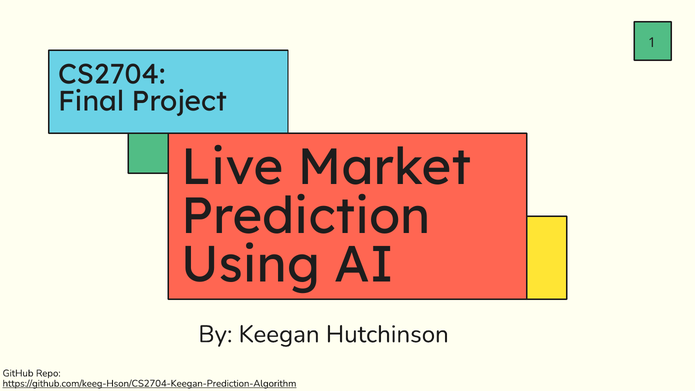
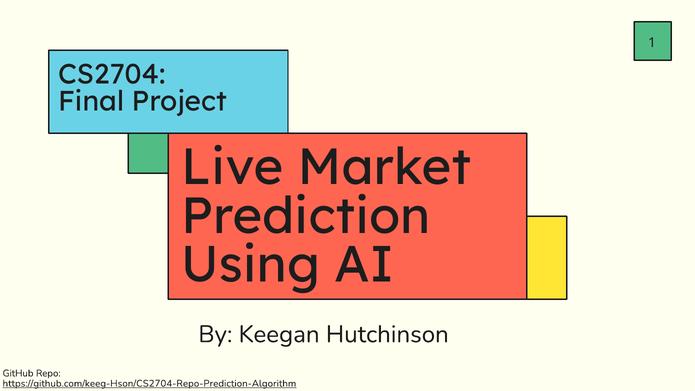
https://github.com/keeg-Hson/CS2704-Keegan-Prediction-Algorithm: https://github.com/keeg-Hson/CS2704-Keegan-Prediction-Algorithm -> https://github.com/keeg-Hson/CS2704-Repo-Prediction-Algorithm (149, 383)
